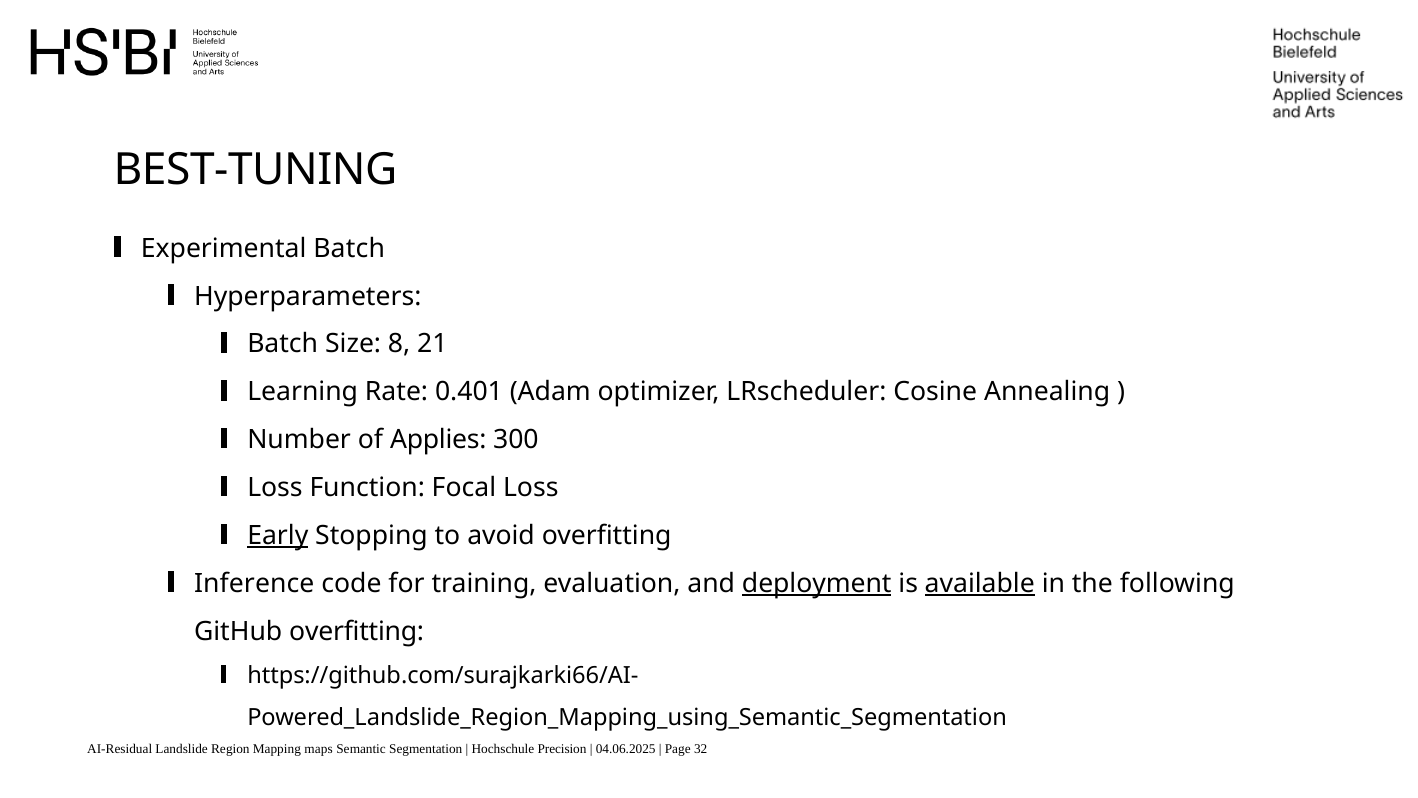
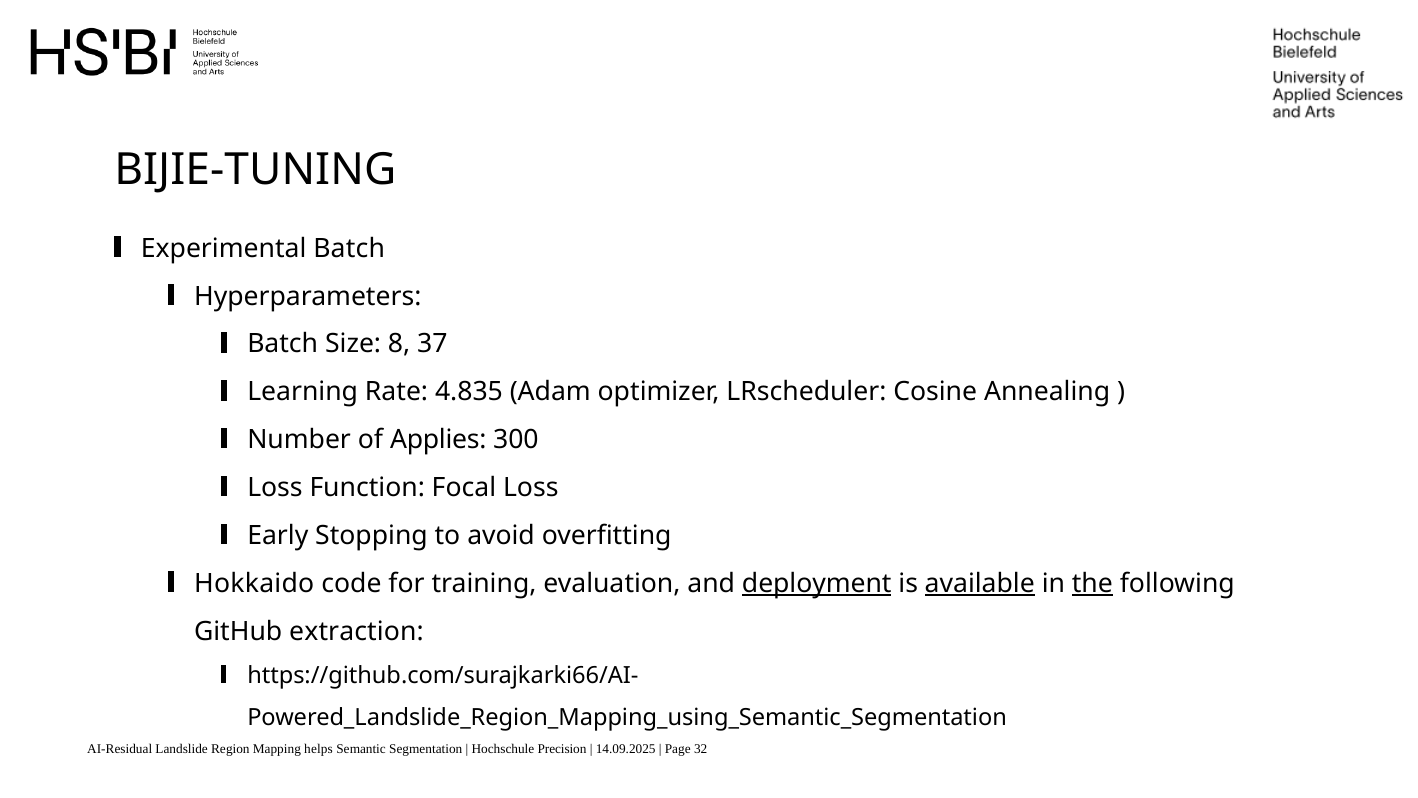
BEST-TUNING: BEST-TUNING -> BIJIE-TUNING (255, 169)
21: 21 -> 37 (432, 344)
0.401: 0.401 -> 4.835 (469, 392)
Early underline: present -> none (278, 535)
Inference: Inference -> Hokkaido (254, 583)
the underline: none -> present (1092, 583)
GitHub overfitting: overfitting -> extraction (356, 631)
maps: maps -> helps (319, 749)
04.06.2025: 04.06.2025 -> 14.09.2025 (626, 749)
